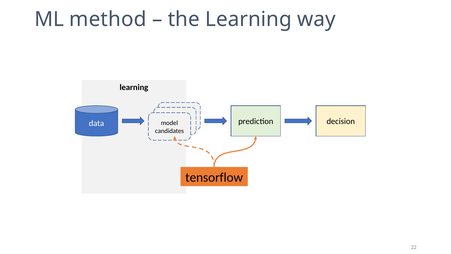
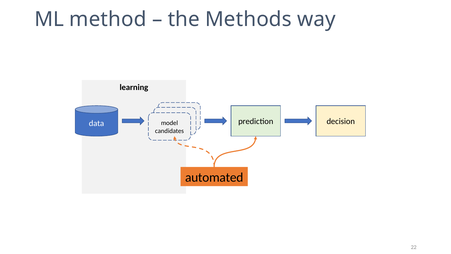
the Learning: Learning -> Methods (248, 19)
tensorflow: tensorflow -> automated (214, 177)
